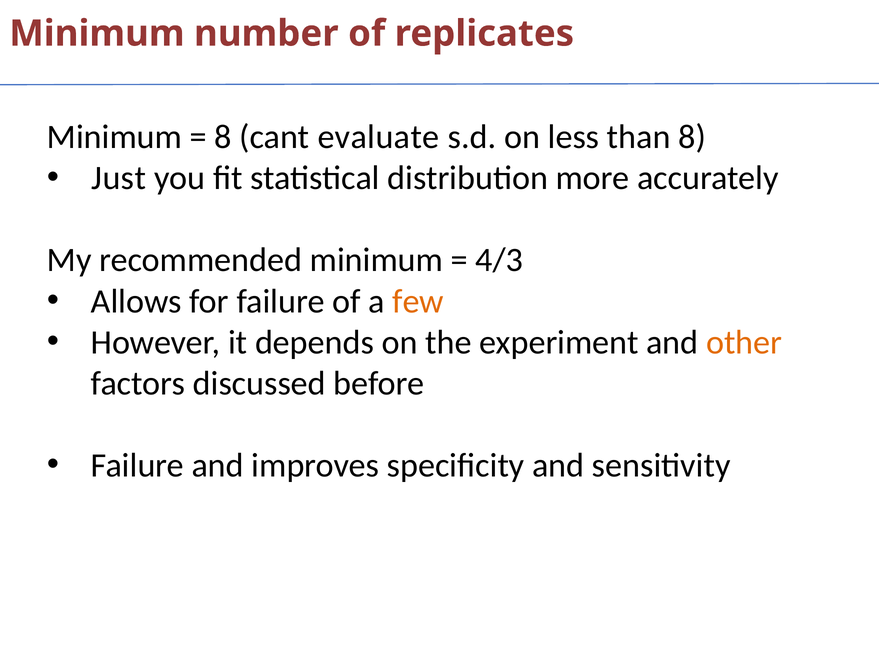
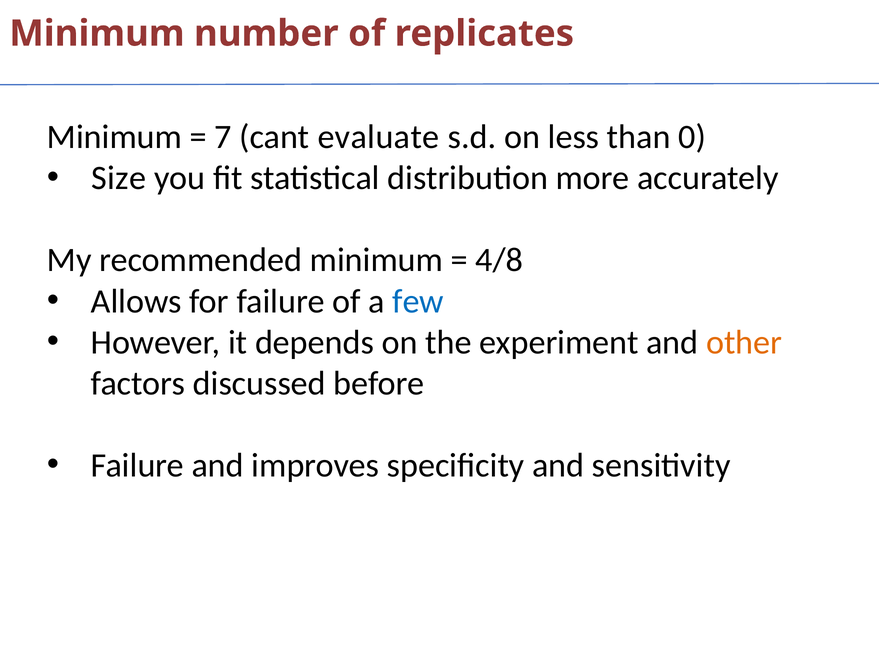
8: 8 -> 7 (223, 137)
than 8: 8 -> 0 (692, 137)
Just: Just -> Size (119, 178)
4/3: 4/3 -> 4/8 (499, 260)
few colour: orange -> blue (418, 301)
